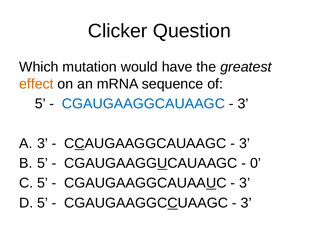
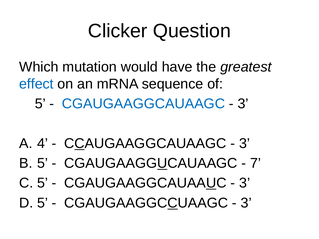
effect colour: orange -> blue (36, 84)
3: 3 -> 4 (43, 144)
0: 0 -> 7 (256, 163)
